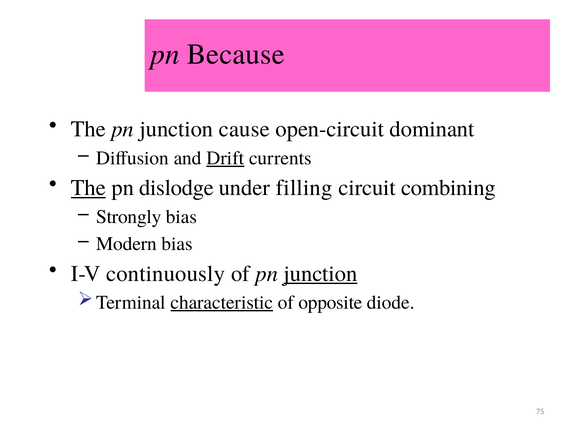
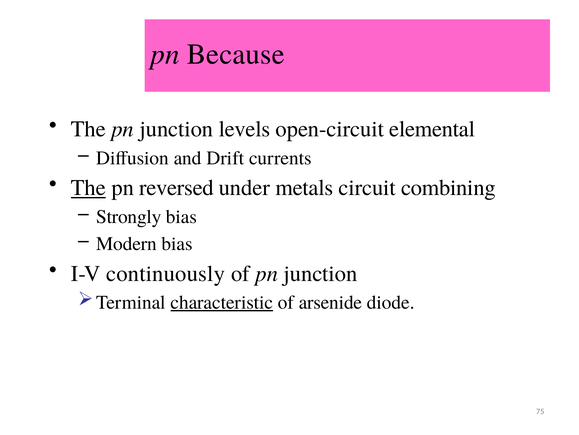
cause: cause -> levels (244, 129)
dominant: dominant -> elemental (432, 129)
Drift underline: present -> none (225, 158)
dislodge: dislodge -> reversed (176, 188)
filling: filling -> metals (304, 188)
junction underline: present -> none (320, 273)
opposite: opposite -> arsenide (330, 302)
